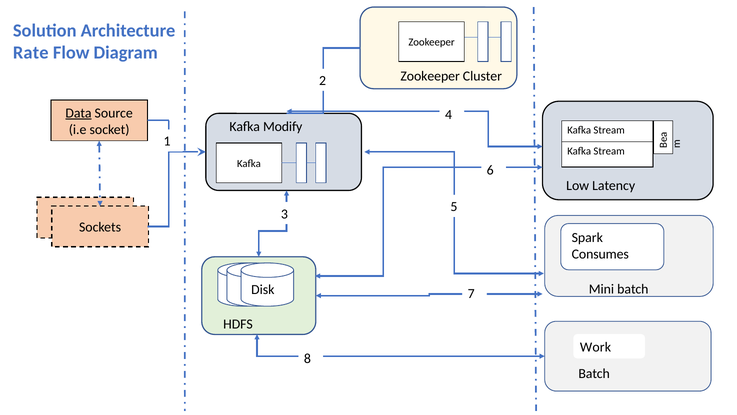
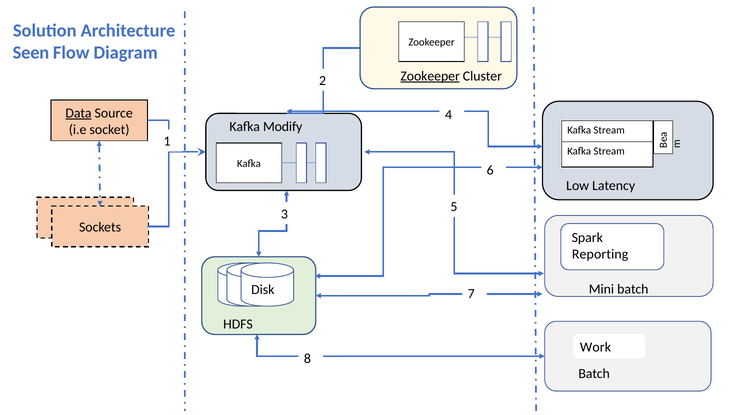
Rate: Rate -> Seen (31, 53)
Zookeeper underline: none -> present (430, 76)
Consumes: Consumes -> Reporting (600, 254)
